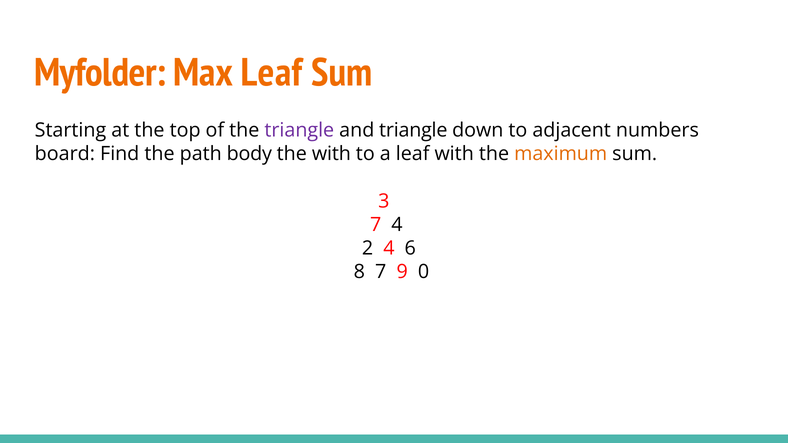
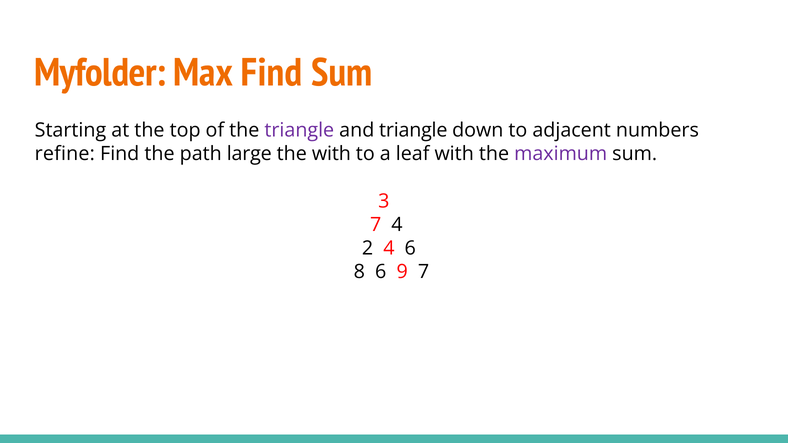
Max Leaf: Leaf -> Find (272, 73)
board: board -> refine (65, 154)
body: body -> large (249, 154)
maximum colour: orange -> purple (561, 154)
8 7: 7 -> 6 (381, 272)
9 0: 0 -> 7 (424, 272)
